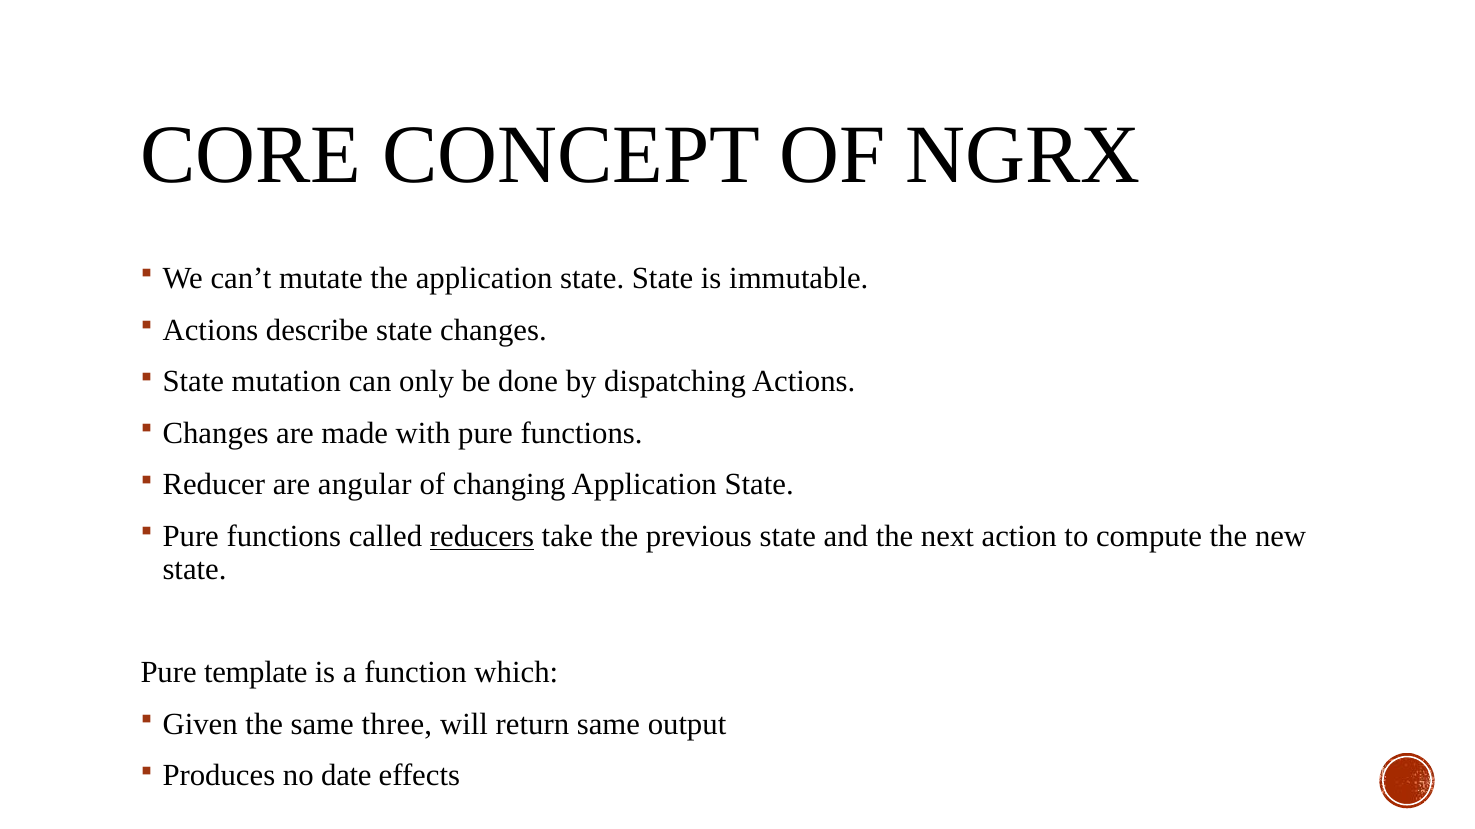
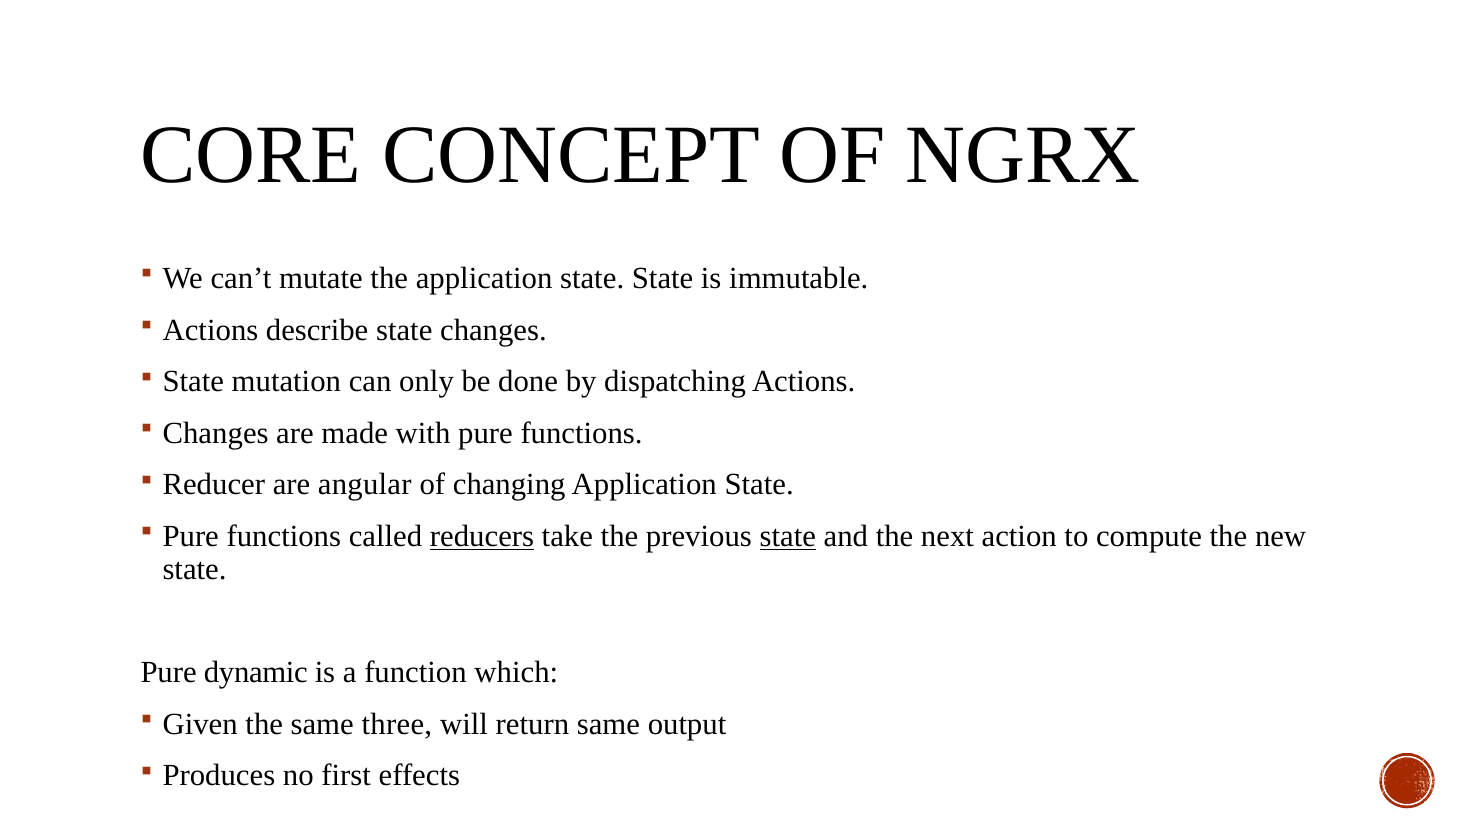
state underline: none -> present (788, 537)
template: template -> dynamic (256, 673)
date: date -> first (346, 776)
